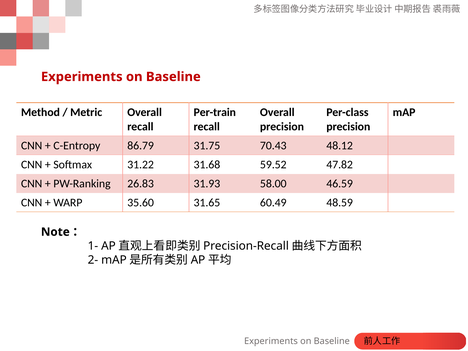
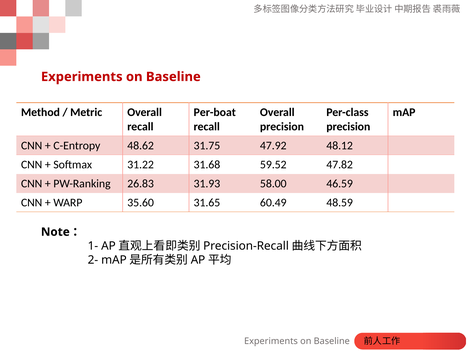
Per-train: Per-train -> Per-boat (215, 112)
86.79: 86.79 -> 48.62 (141, 146)
70.43: 70.43 -> 47.92 (273, 146)
